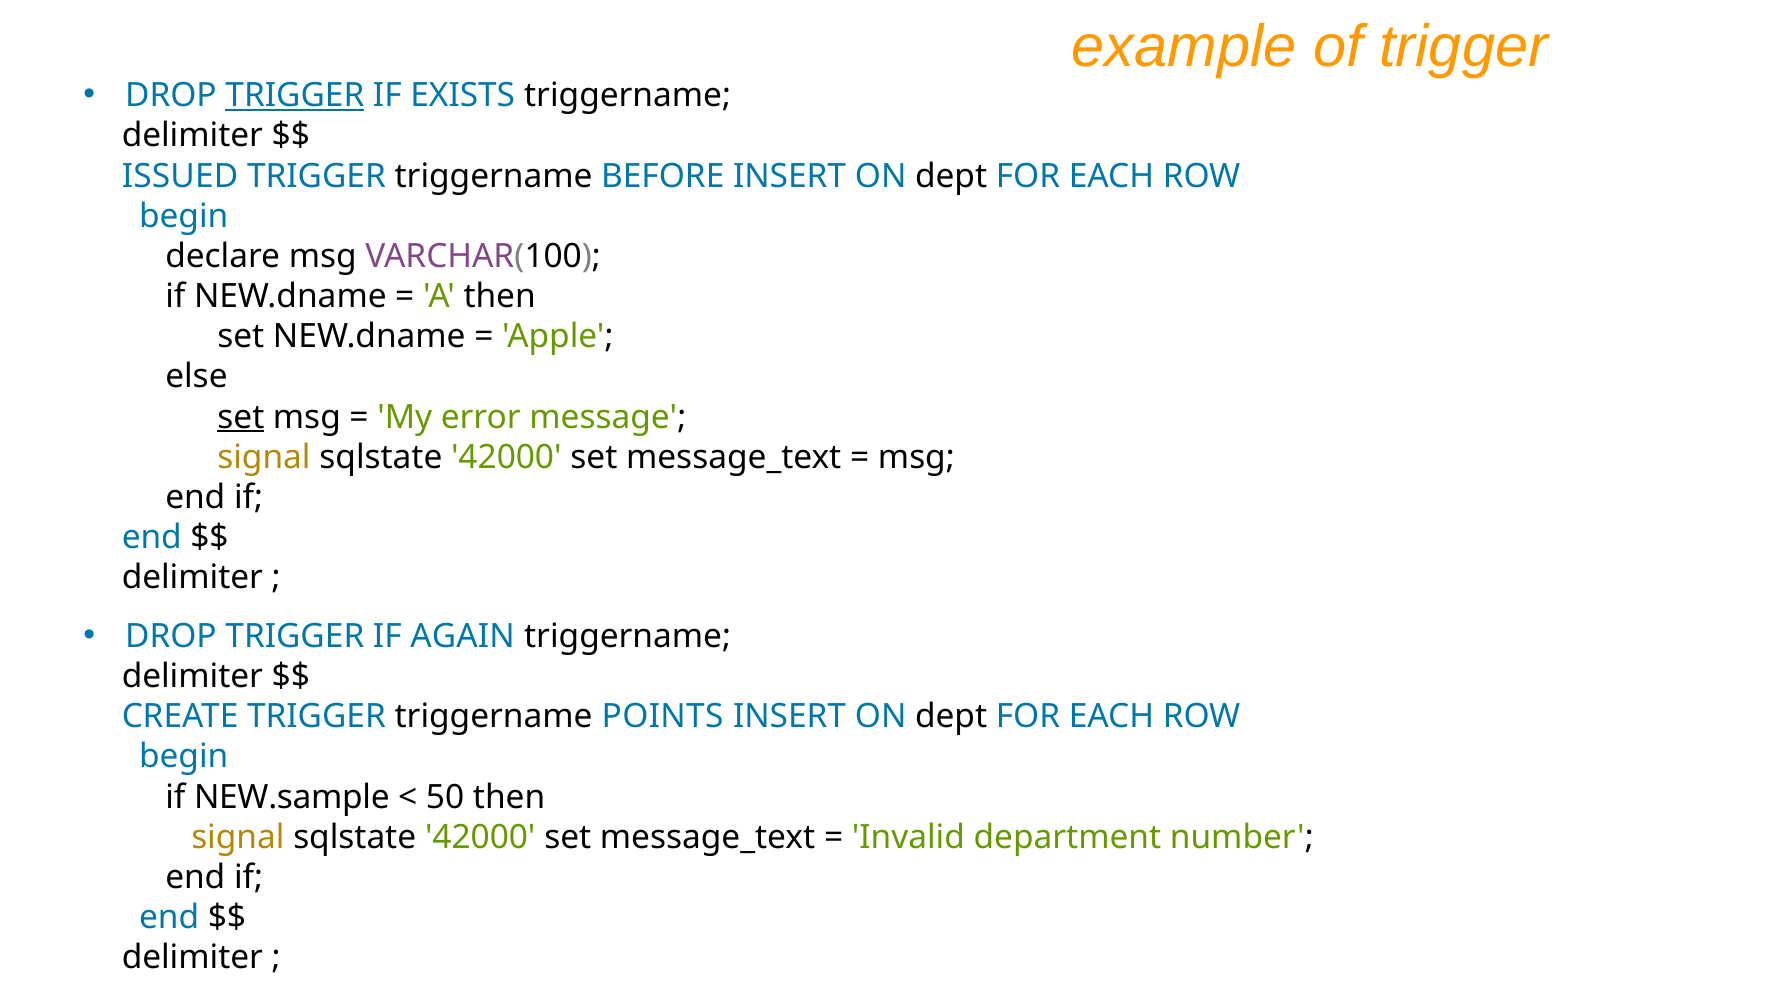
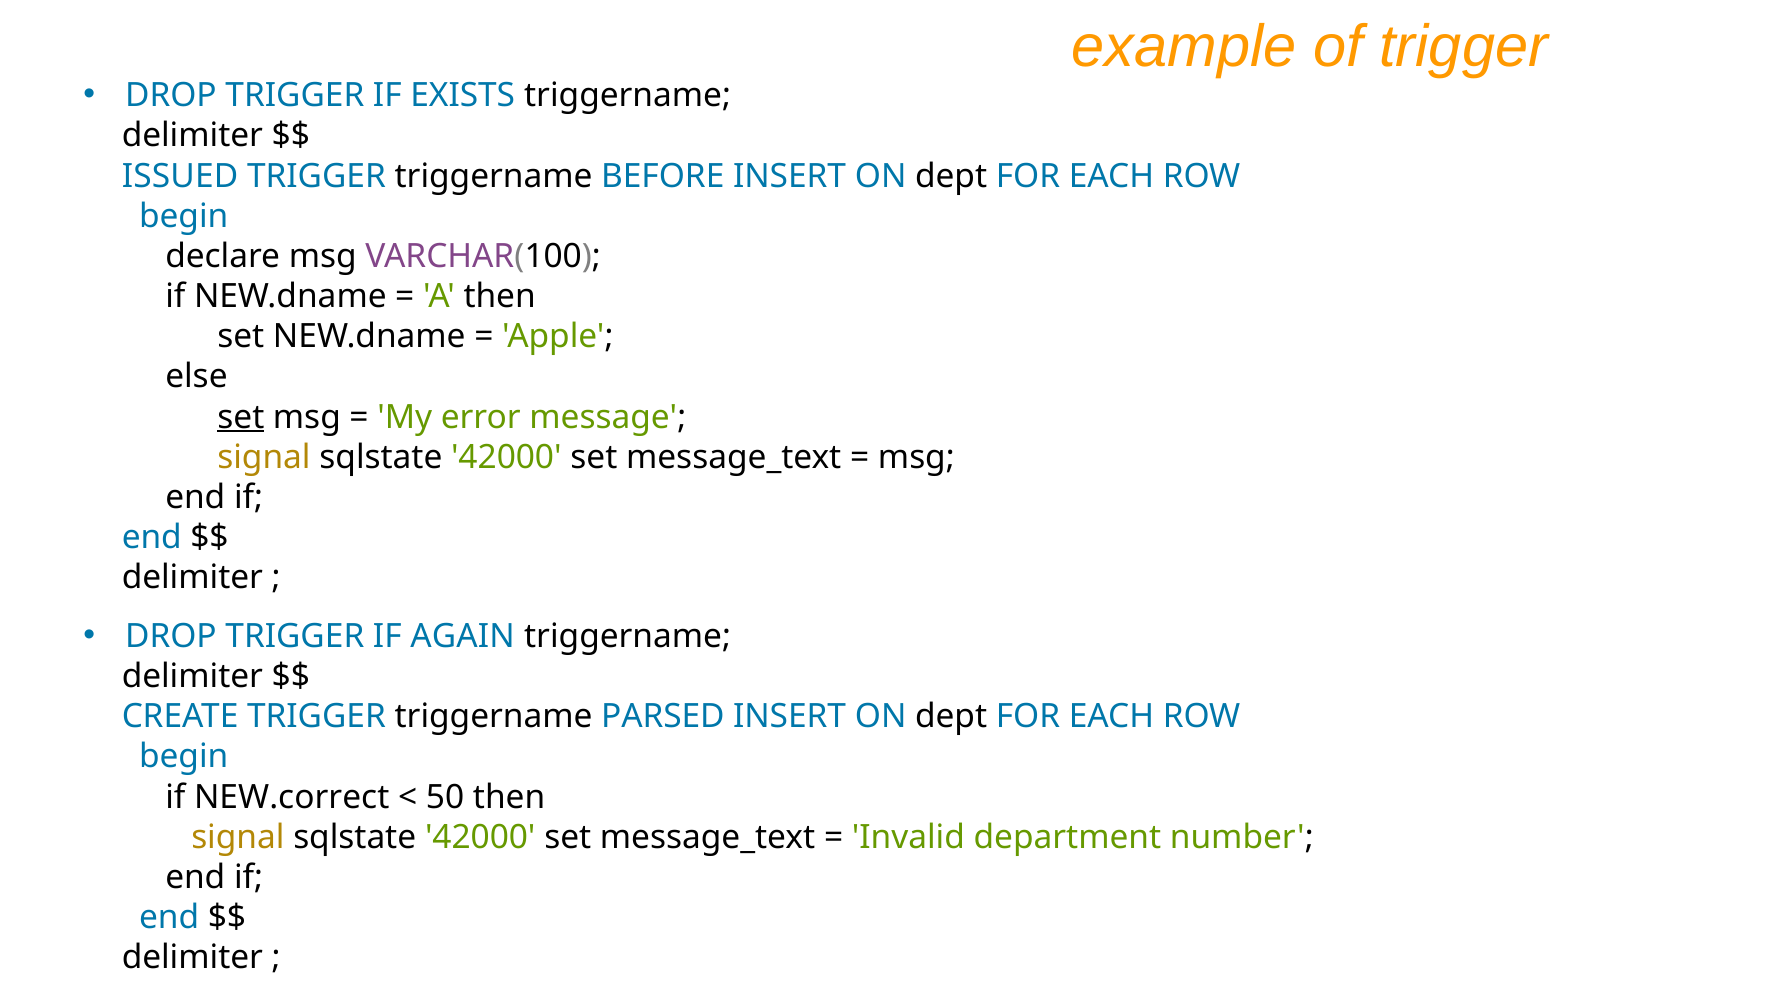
TRIGGER underline: present -> none (295, 96)
POINTS: POINTS -> PARSED (663, 717)
NEW.sample: NEW.sample -> NEW.correct (292, 797)
